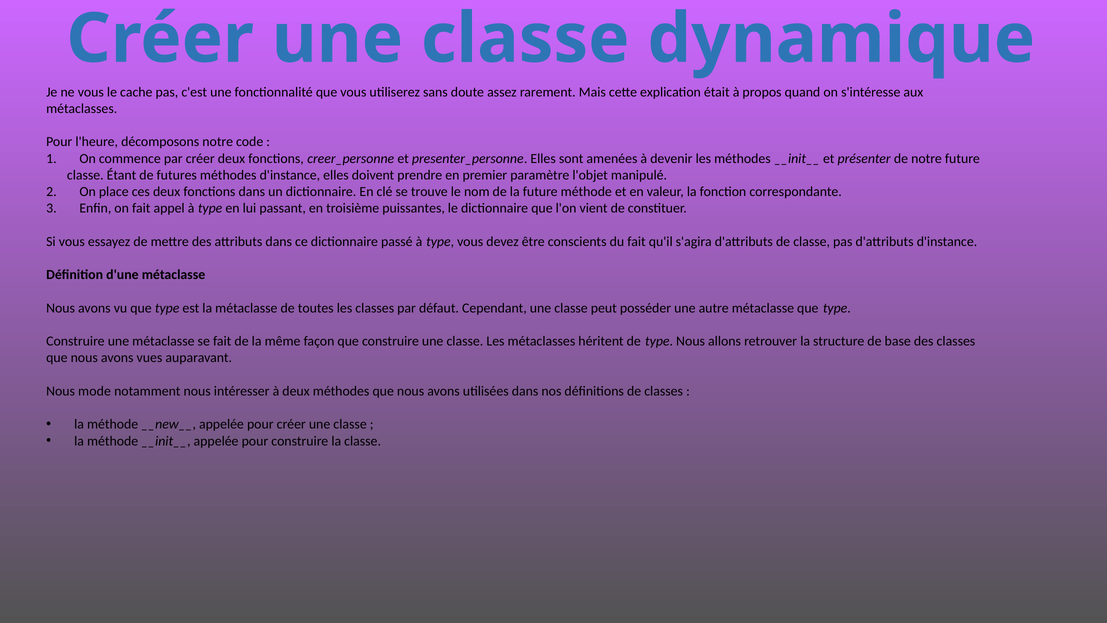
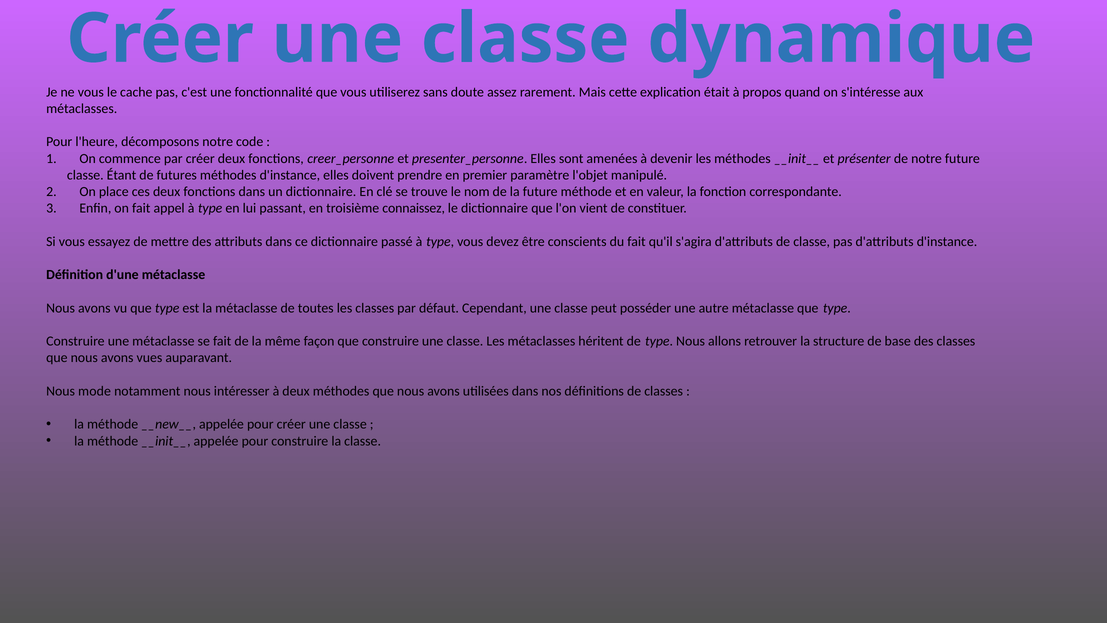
puissantes: puissantes -> connaissez (414, 208)
